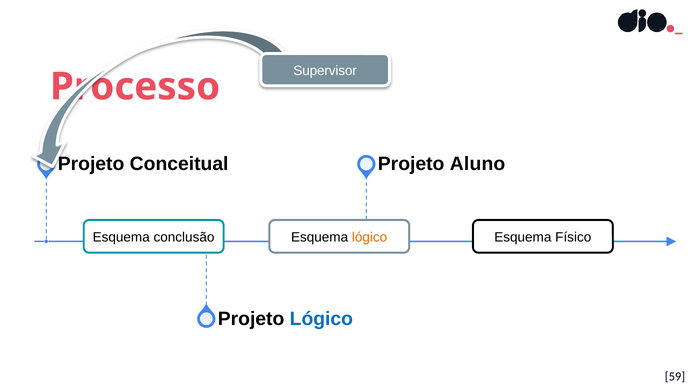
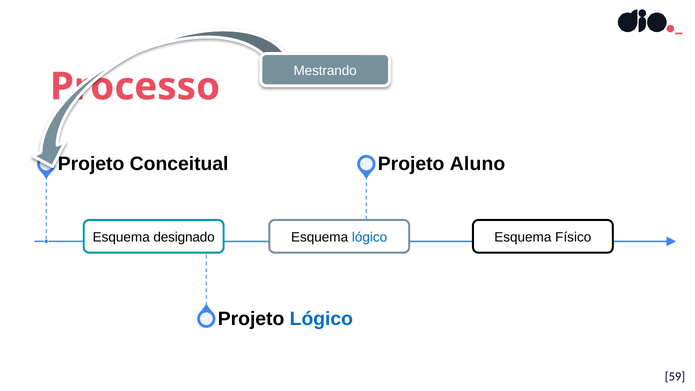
Supervisor: Supervisor -> Mestrando (325, 71)
conclusão: conclusão -> designado (184, 237)
lógico colour: orange -> blue (370, 237)
